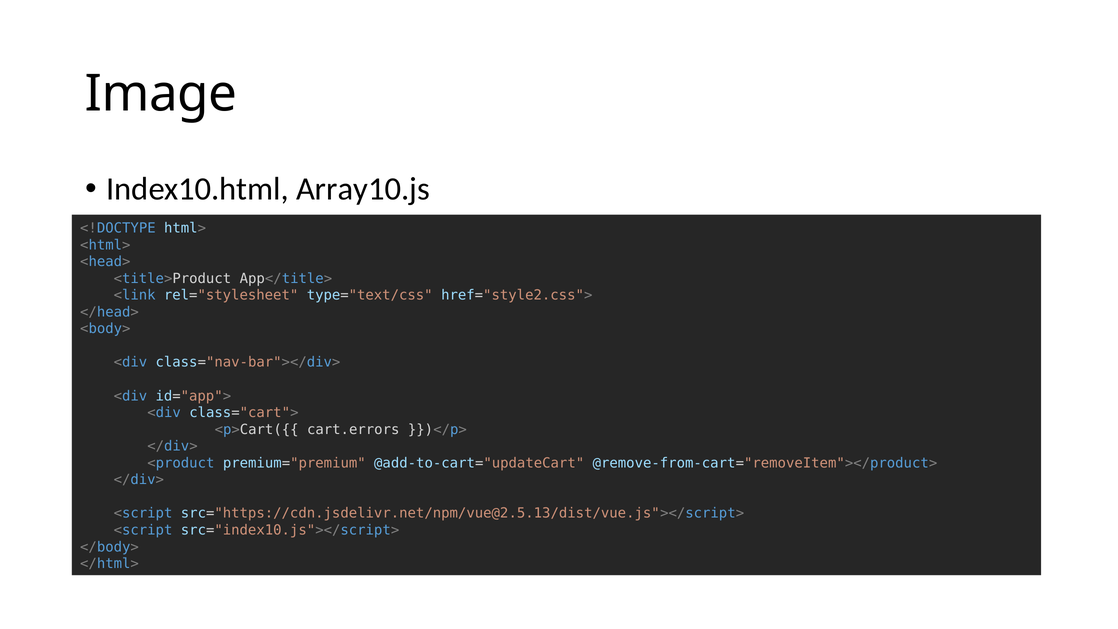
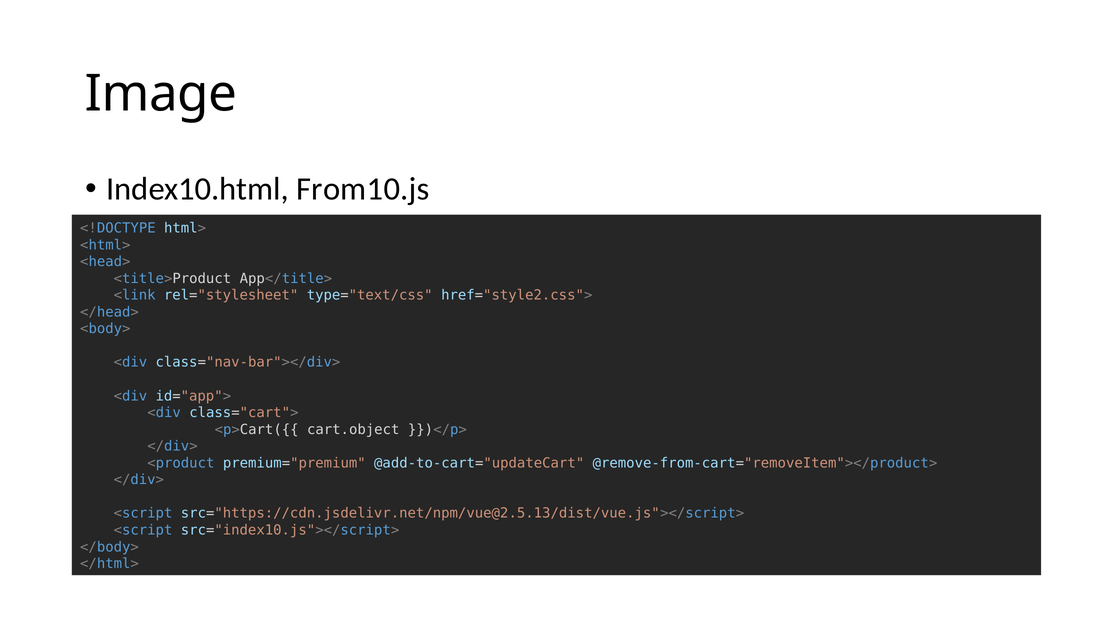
Array10.js: Array10.js -> From10.js (363, 189)
cart.errors: cart.errors -> cart.object (353, 429)
